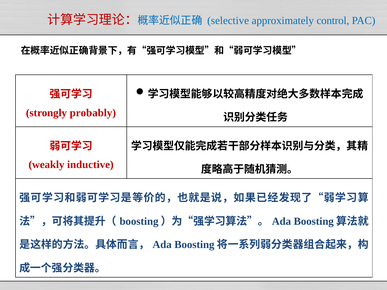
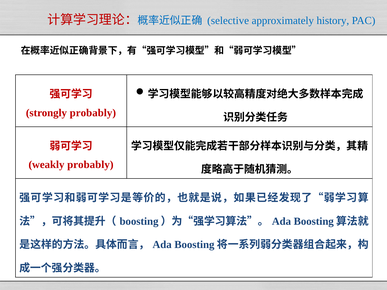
control: control -> history (333, 21)
weakly inductive: inductive -> probably (90, 165)
